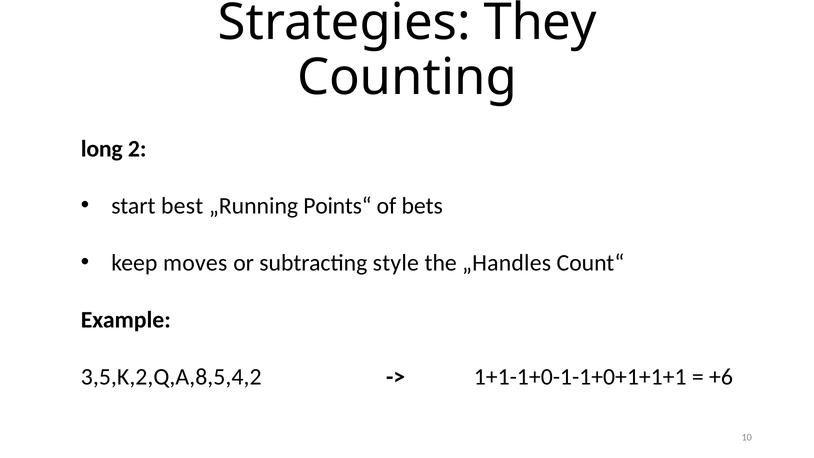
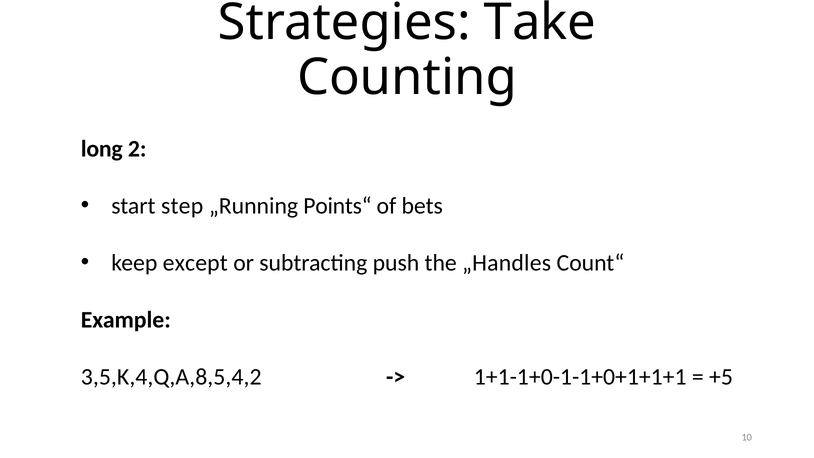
They: They -> Take (540, 23)
best: best -> step (182, 206)
moves: moves -> except (195, 263)
style: style -> push (396, 263)
3,5,K,2,Q,A,8,5,4,2: 3,5,K,2,Q,A,8,5,4,2 -> 3,5,K,4,Q,A,8,5,4,2 (171, 377)
+6: +6 -> +5 (721, 377)
